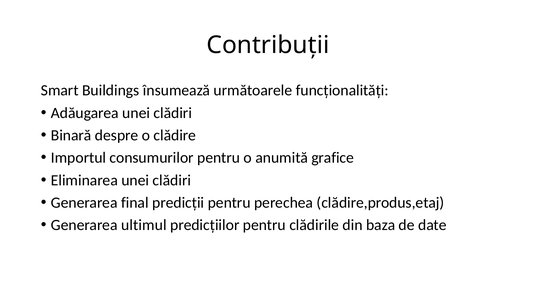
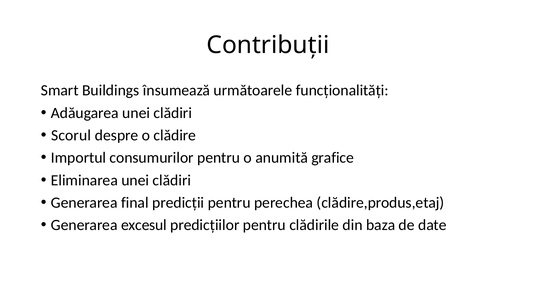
Binară: Binară -> Scorul (71, 136)
ultimul: ultimul -> excesul (144, 225)
